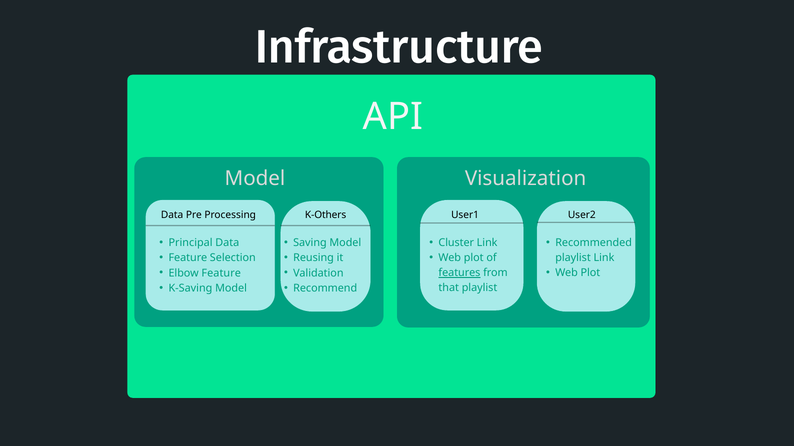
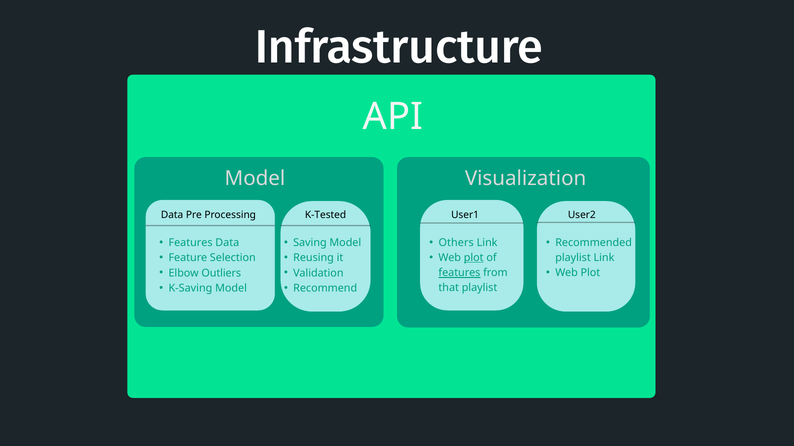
K-Others: K-Others -> K-Tested (326, 215)
Cluster: Cluster -> Others (456, 243)
Principal: Principal -> Features (191, 243)
plot underline: none -> present (474, 258)
Elbow Feature: Feature -> Outliers (221, 273)
